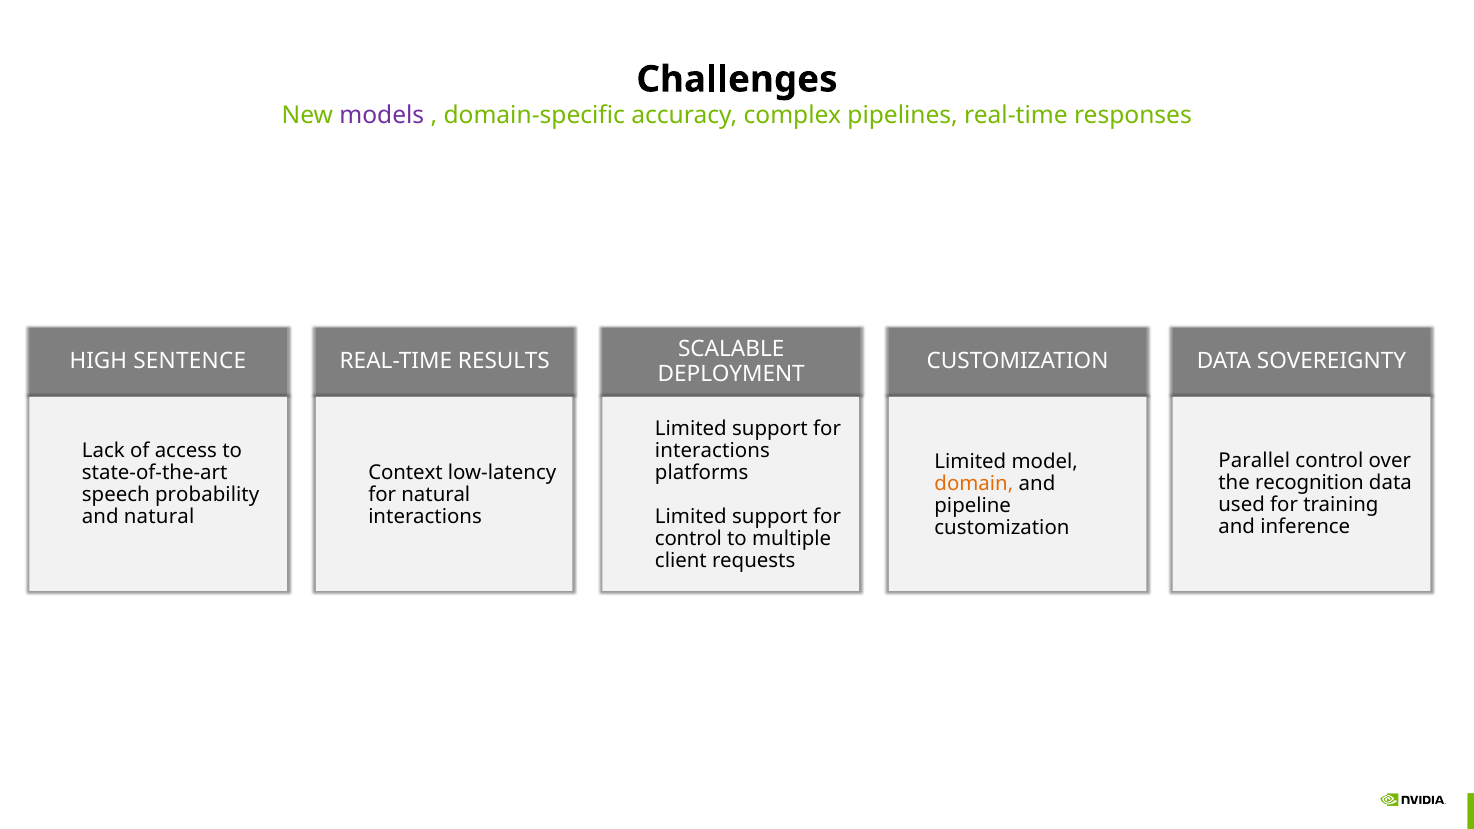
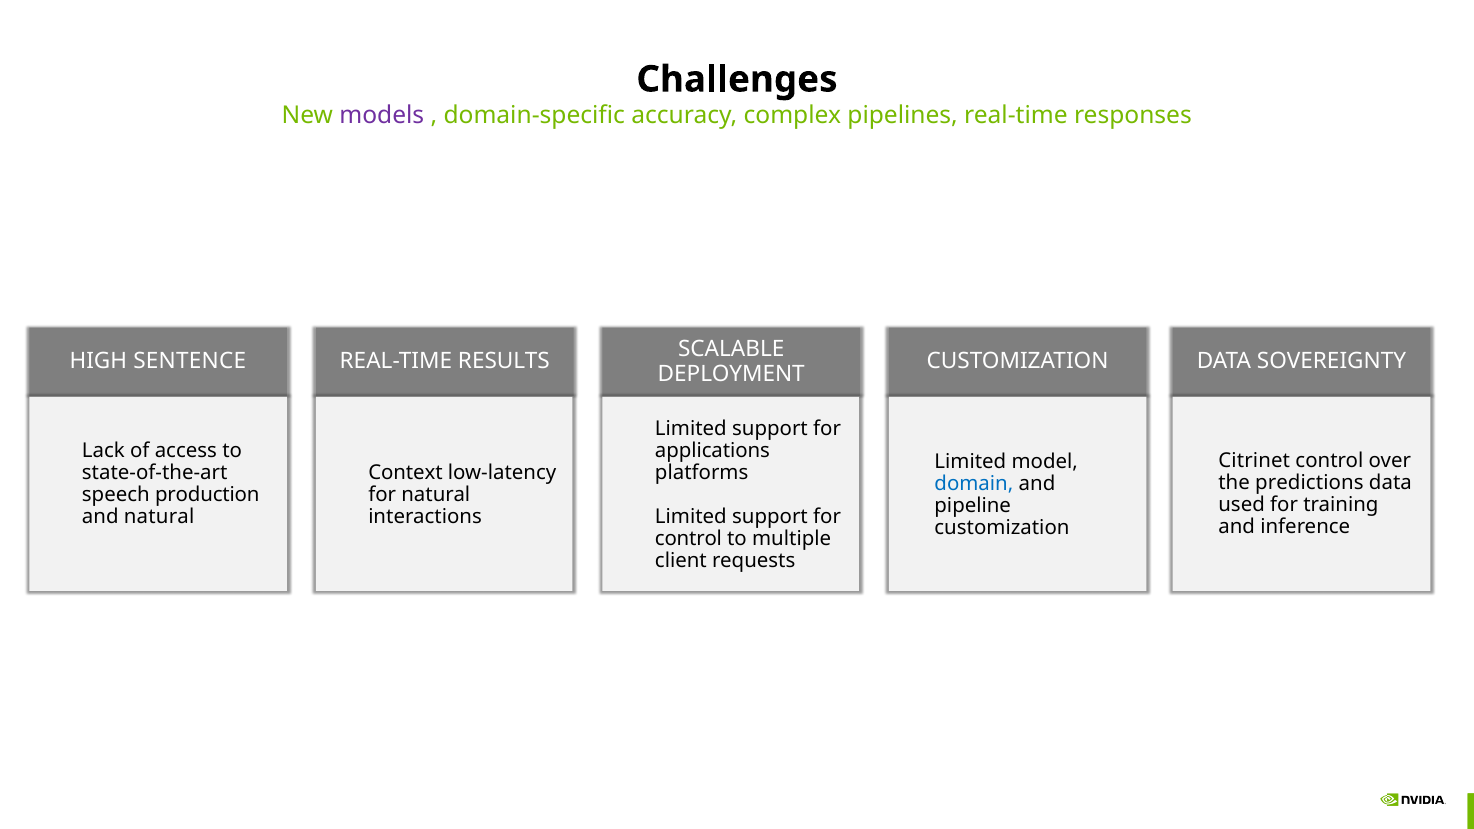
interactions: interactions -> applications (712, 451)
Parallel: Parallel -> Citrinet (1254, 461)
recognition: recognition -> predictions (1309, 483)
domain colour: orange -> blue (974, 484)
probability: probability -> production (207, 495)
